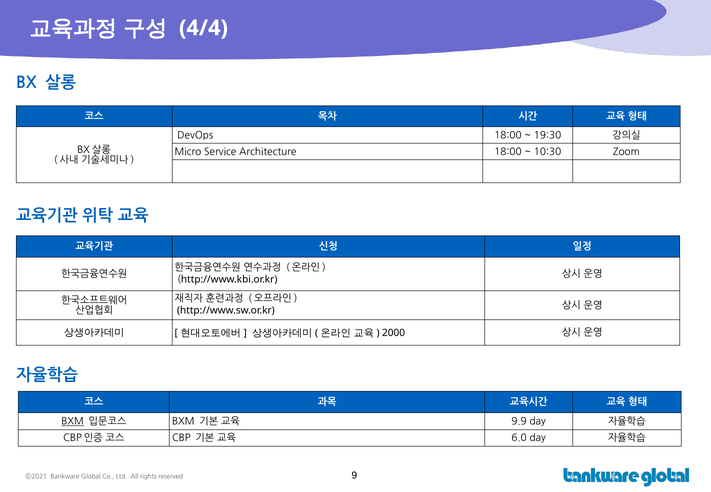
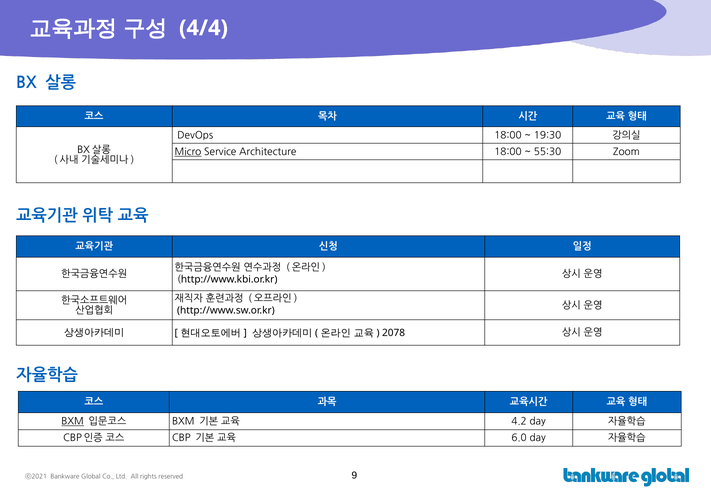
Micro underline: none -> present (188, 152)
10:30: 10:30 -> 55:30 (548, 152)
2000: 2000 -> 2078 (394, 333)
9.9: 9.9 -> 4.2 (519, 422)
